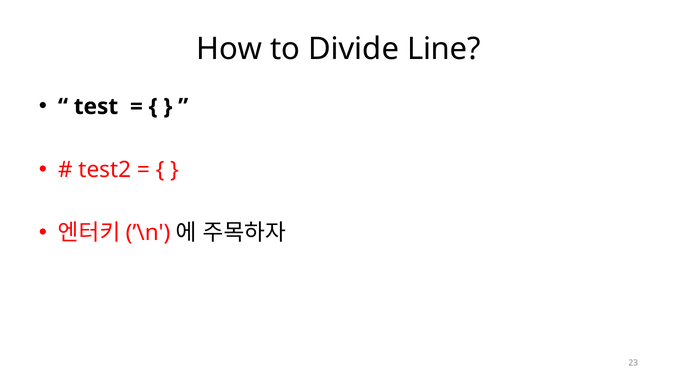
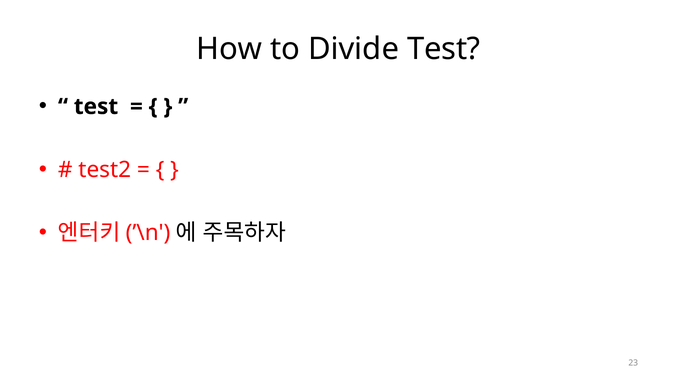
Divide Line: Line -> Test (444, 49)
